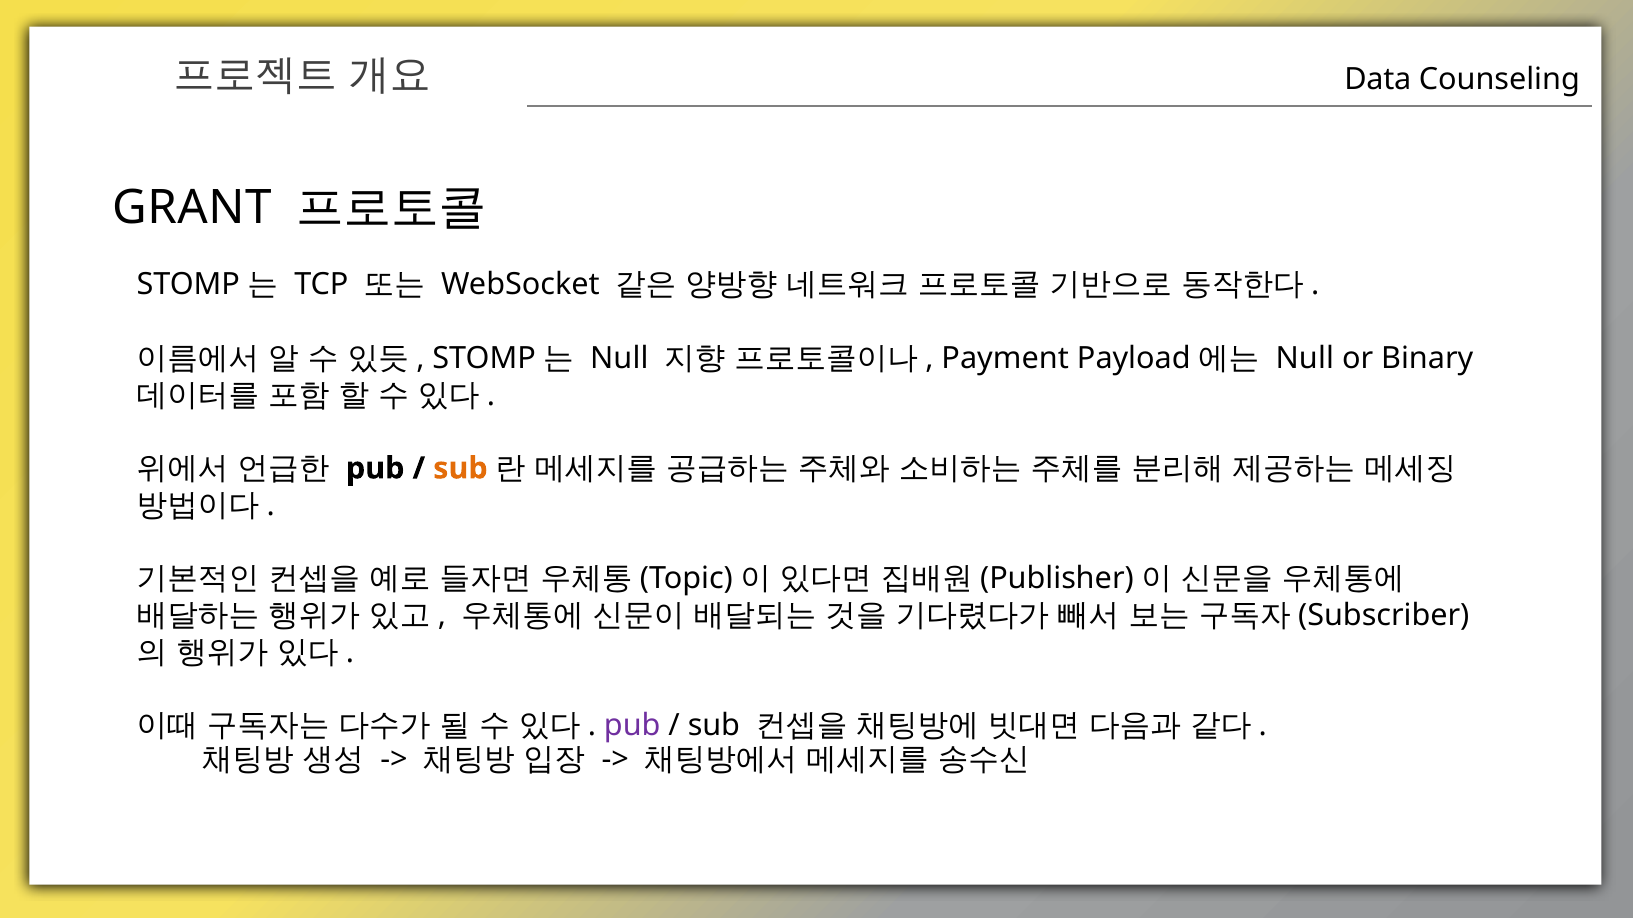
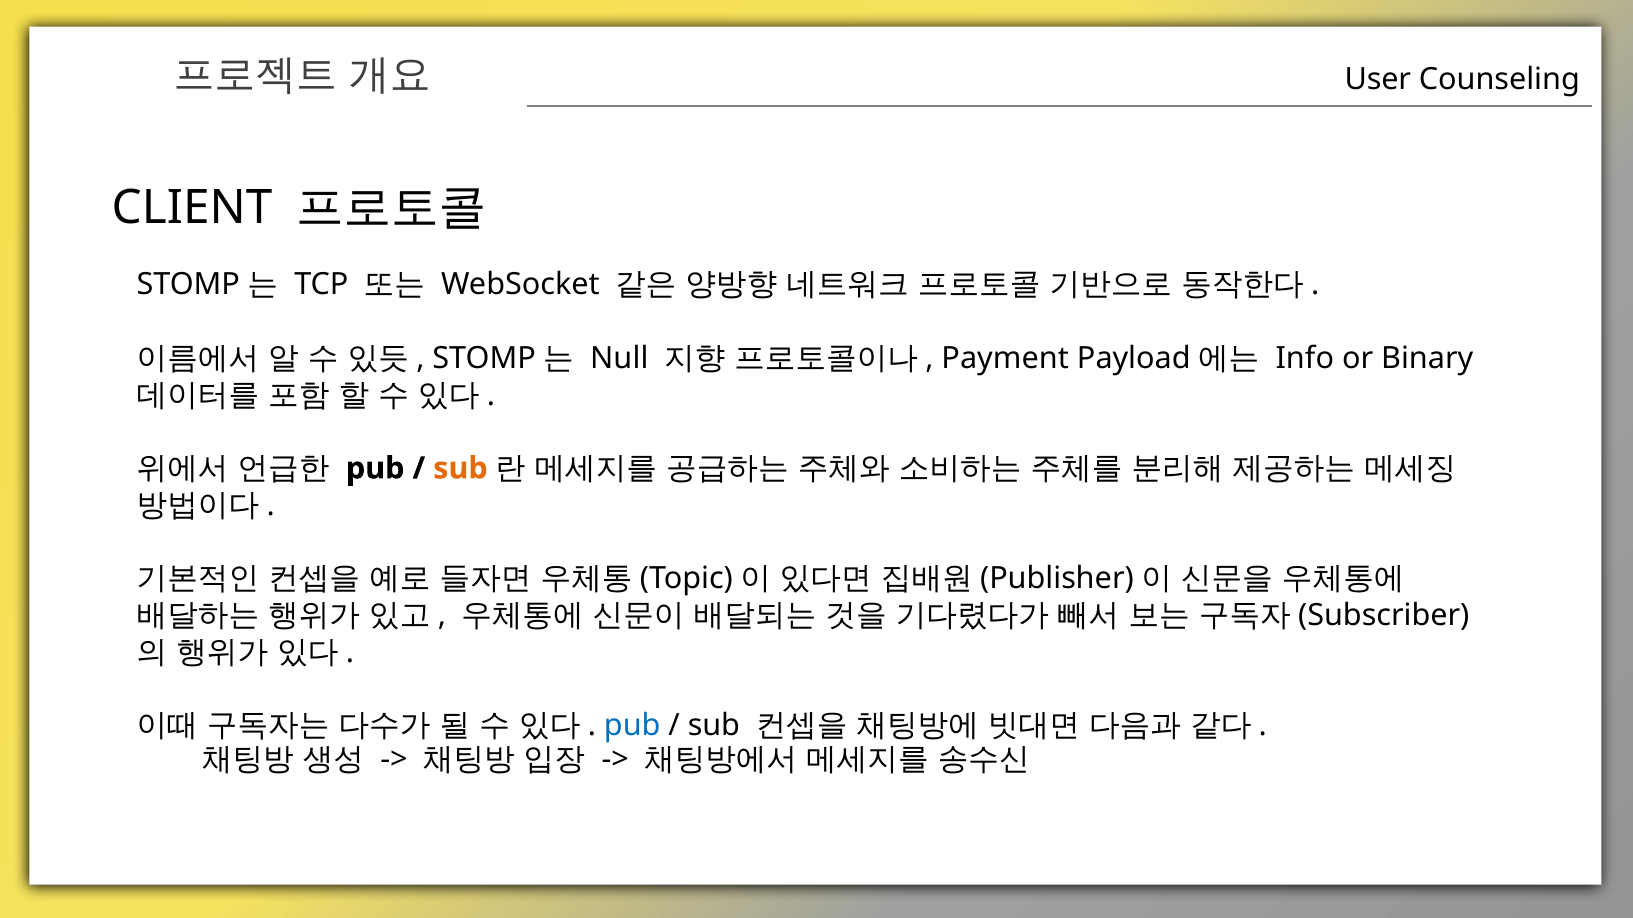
Data: Data -> User (1378, 80)
GRANT: GRANT -> CLIENT (192, 207)
Null: Null -> Info (1305, 358)
pub colour: purple -> blue (632, 726)
